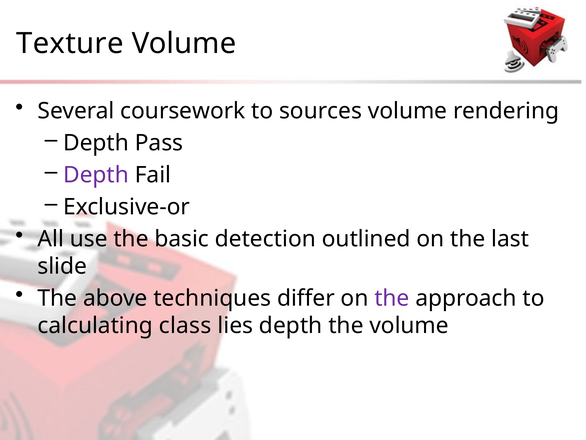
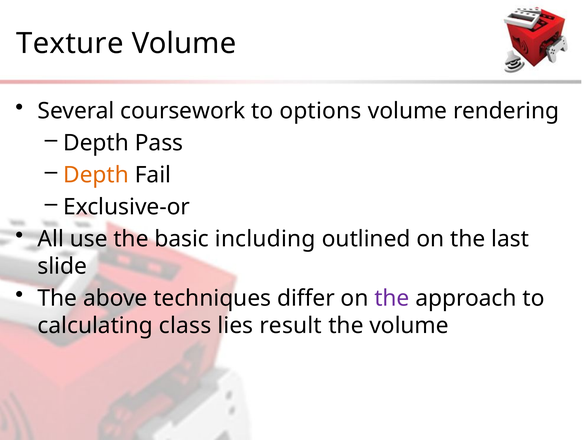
sources: sources -> options (320, 111)
Depth colour: purple -> orange (96, 175)
detection: detection -> including (265, 239)
lies depth: depth -> result (291, 325)
